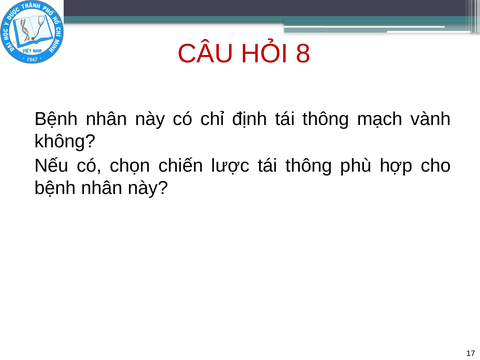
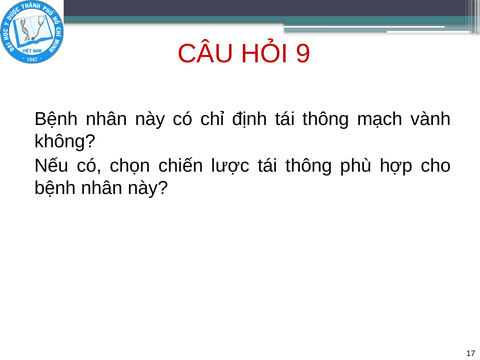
8: 8 -> 9 (303, 54)
